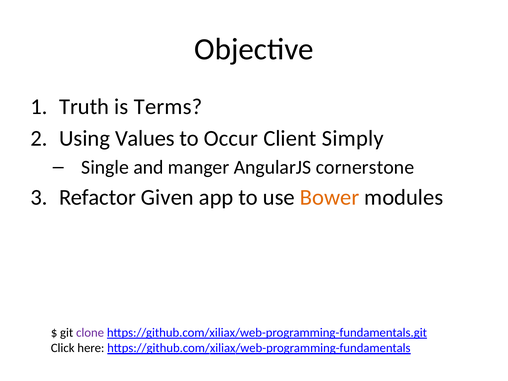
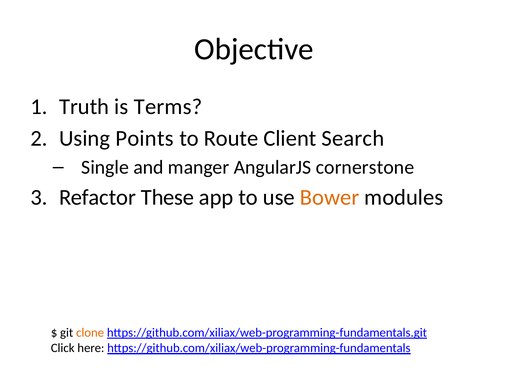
Values: Values -> Points (145, 138)
Occur: Occur -> Route (231, 138)
Simply: Simply -> Search (353, 138)
Given: Given -> These (168, 197)
clone colour: purple -> orange (90, 333)
